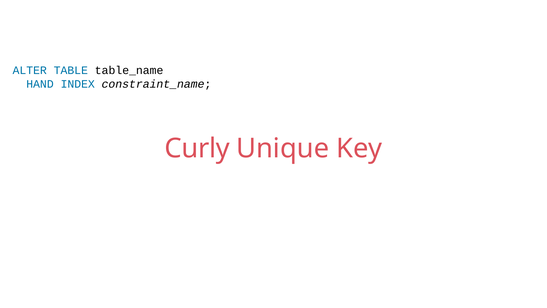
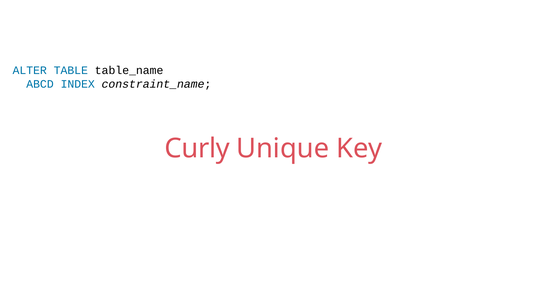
HAND: HAND -> ABCD (40, 84)
